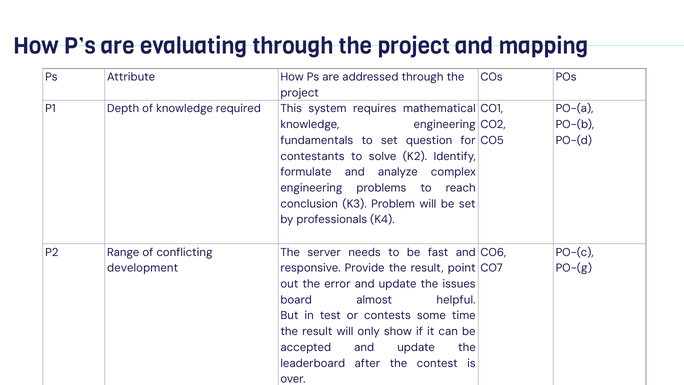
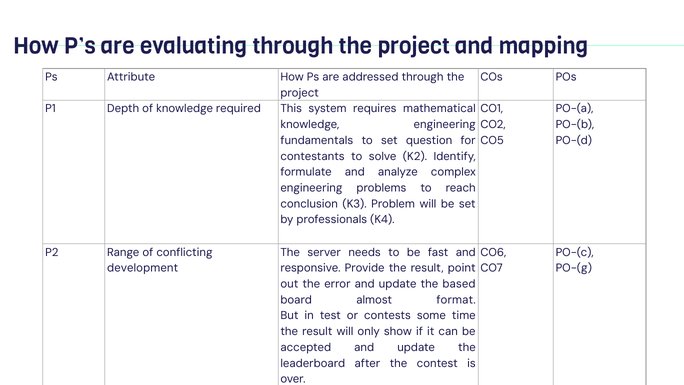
issues: issues -> based (459, 284)
helpful: helpful -> format (456, 300)
